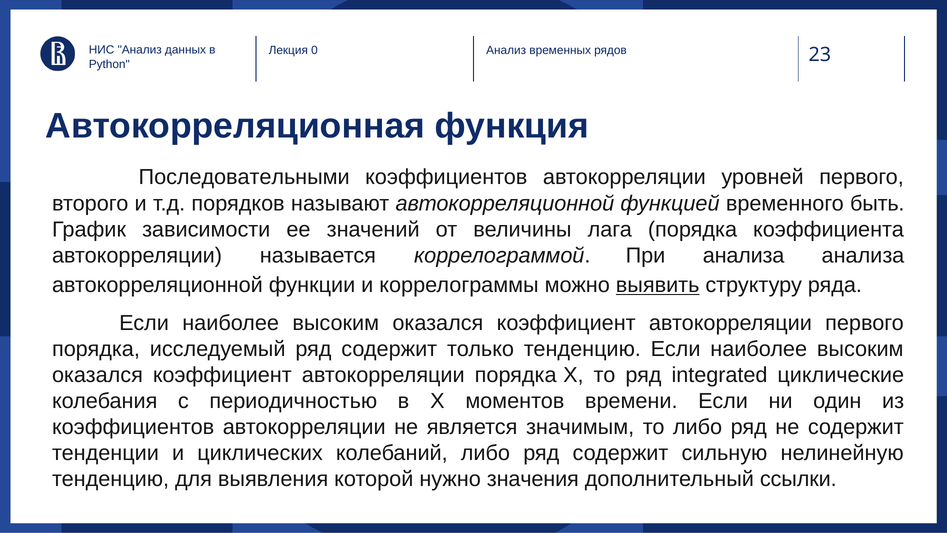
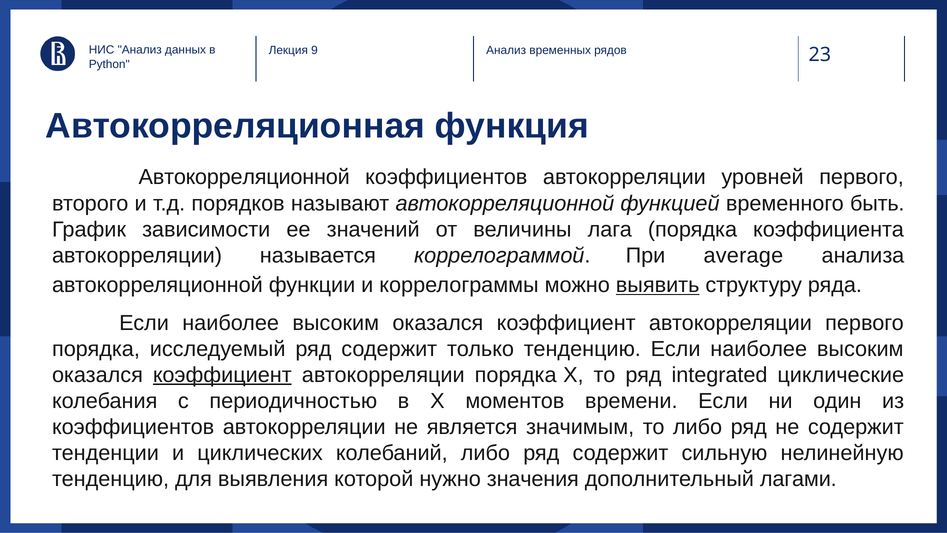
0: 0 -> 9 (315, 51)
Последовательными: Последовательными -> Автокорреляционной (244, 177)
При анализа: анализа -> average (743, 255)
коэффициент underline: none -> present (222, 375)
ссылки: ссылки -> лагами (798, 479)
